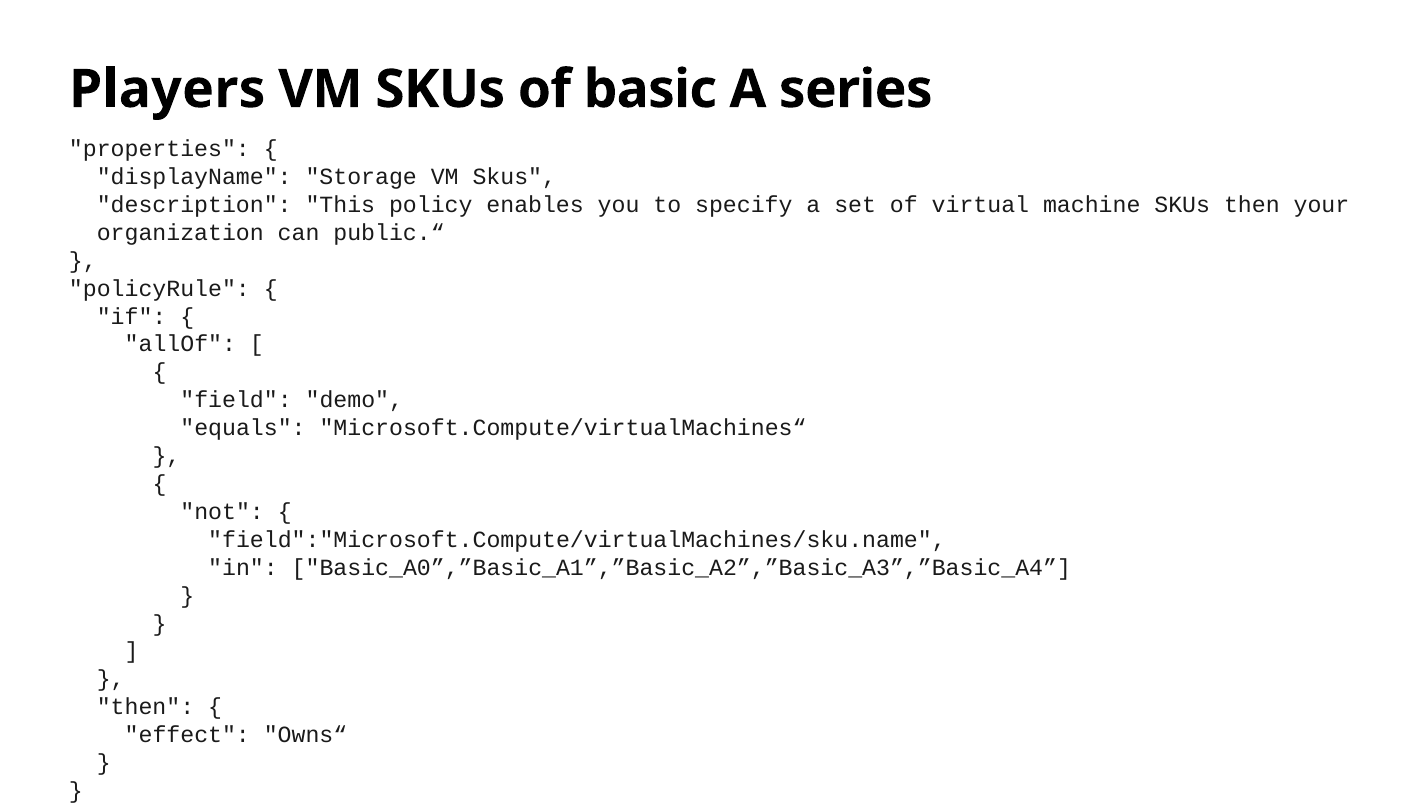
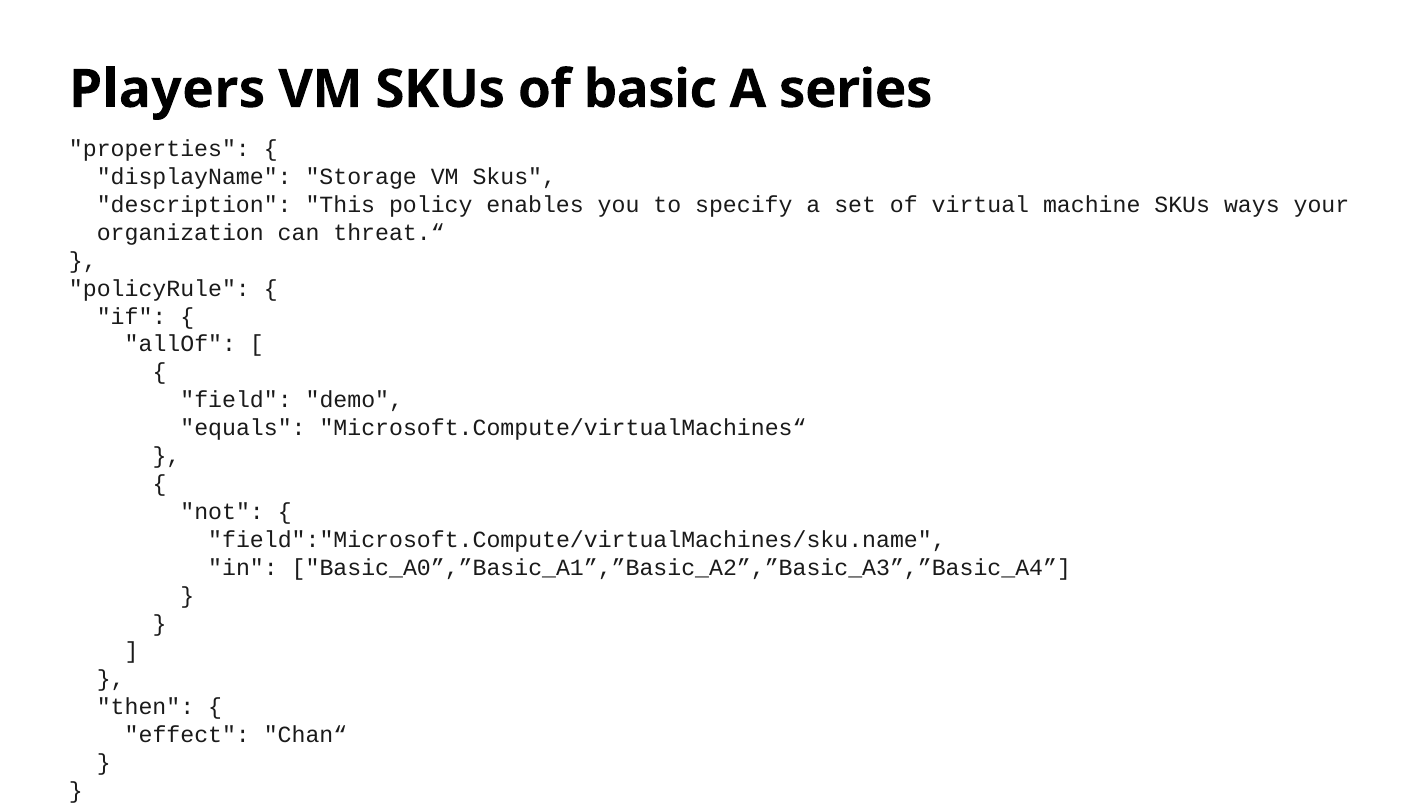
SKUs then: then -> ways (1252, 205)
public.“: public.“ -> threat.“ (389, 233)
Owns“: Owns“ -> Chan“ (306, 735)
